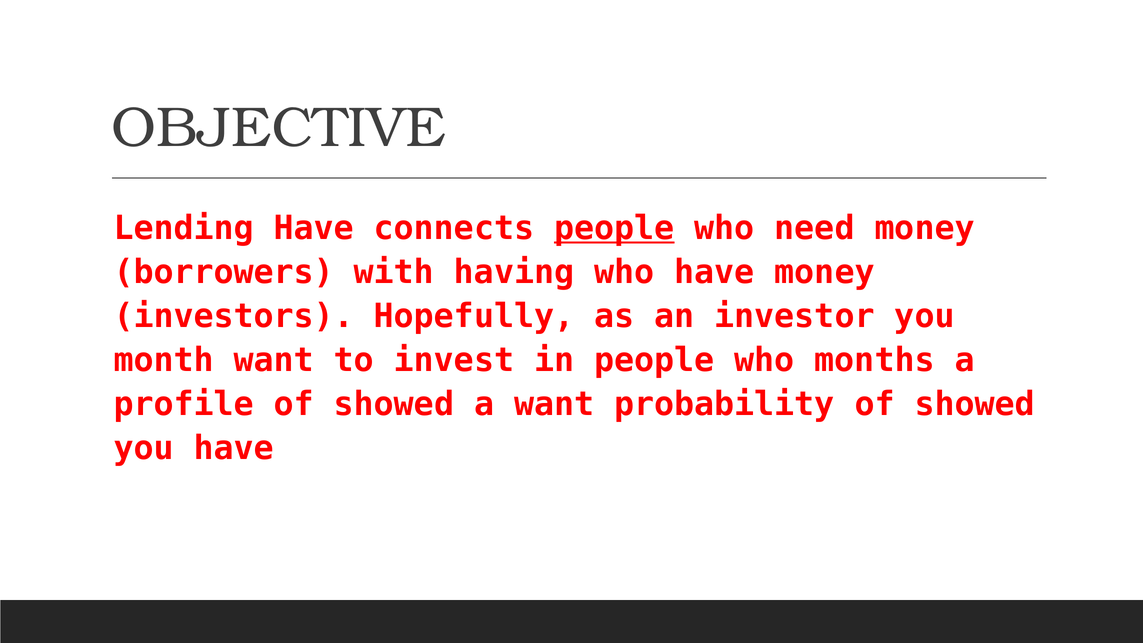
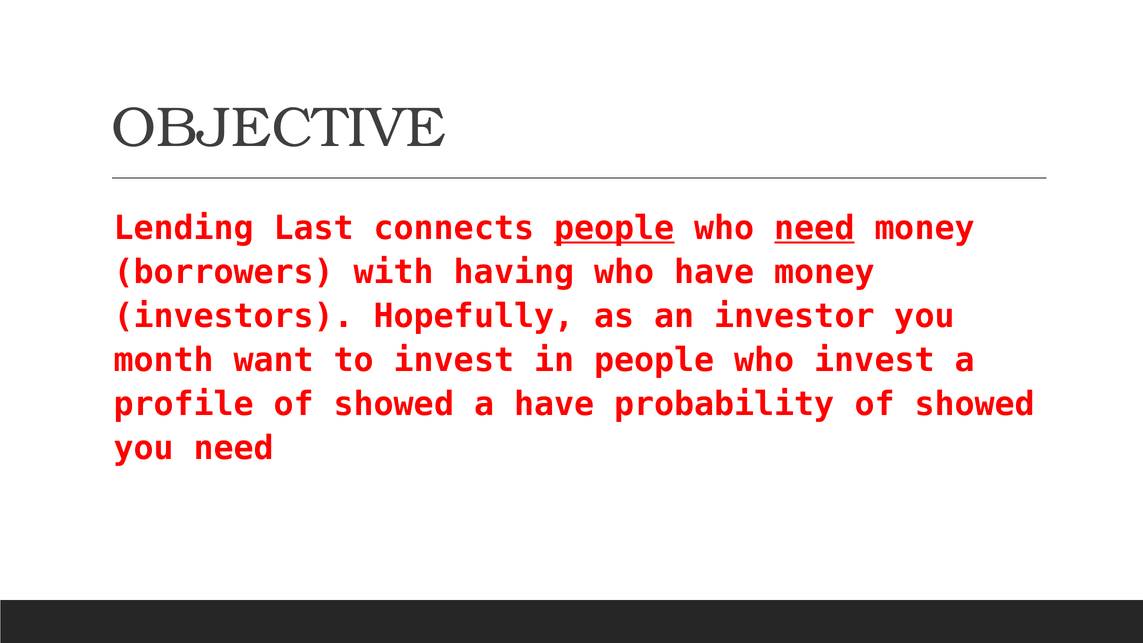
Lending Have: Have -> Last (314, 228)
need underline: none -> present (815, 228)
who months: months -> invest (875, 360)
a want: want -> have (554, 404)
you have: have -> need (234, 448)
